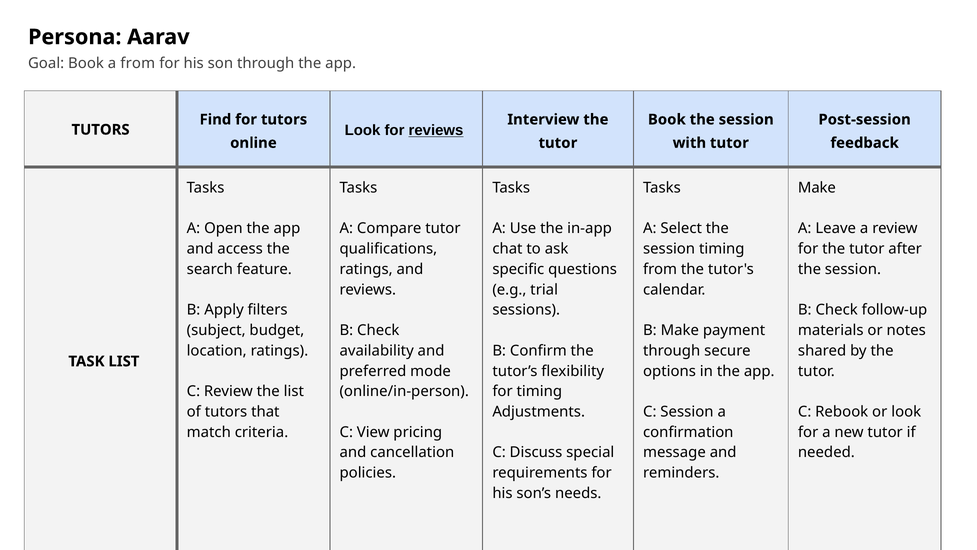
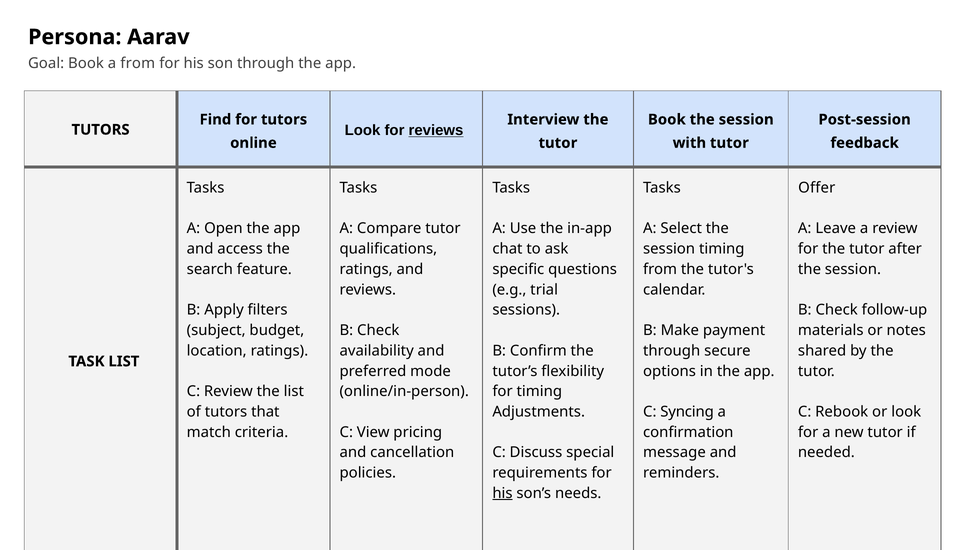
Make: Make -> Offer (817, 188)
C Session: Session -> Syncing (687, 411)
his underline: none -> present (502, 493)
